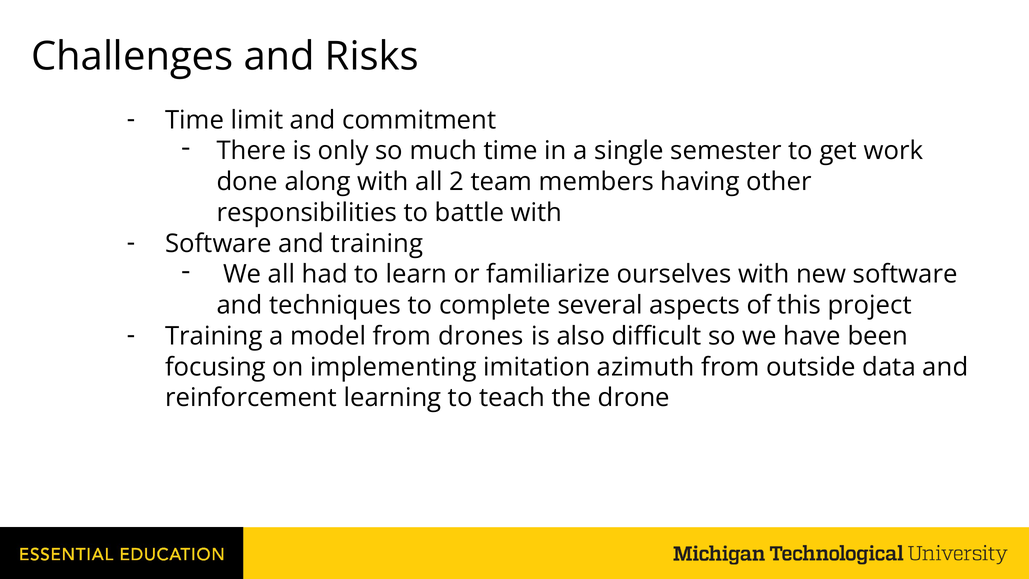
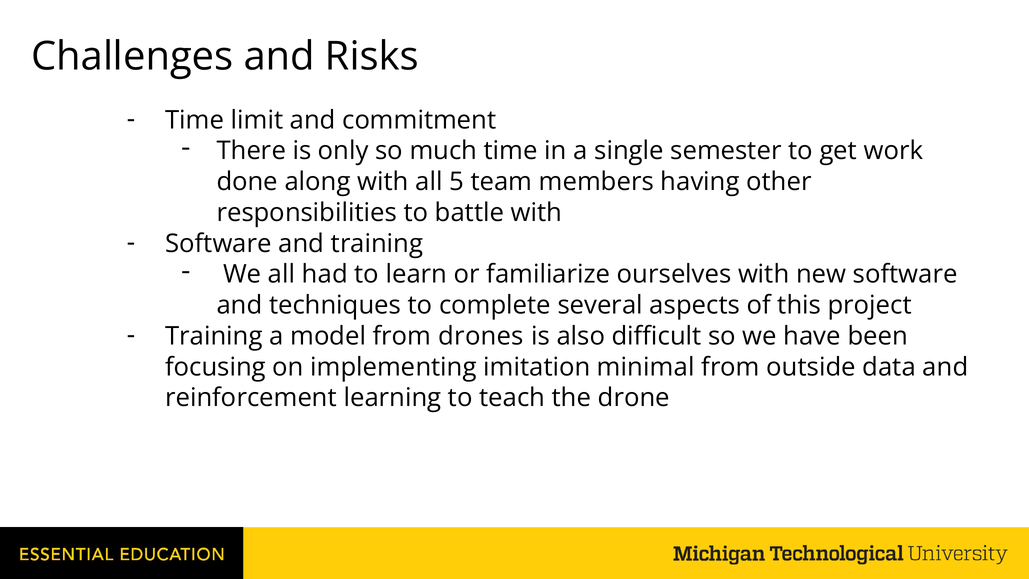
2: 2 -> 5 (457, 182)
azimuth: azimuth -> minimal (646, 367)
